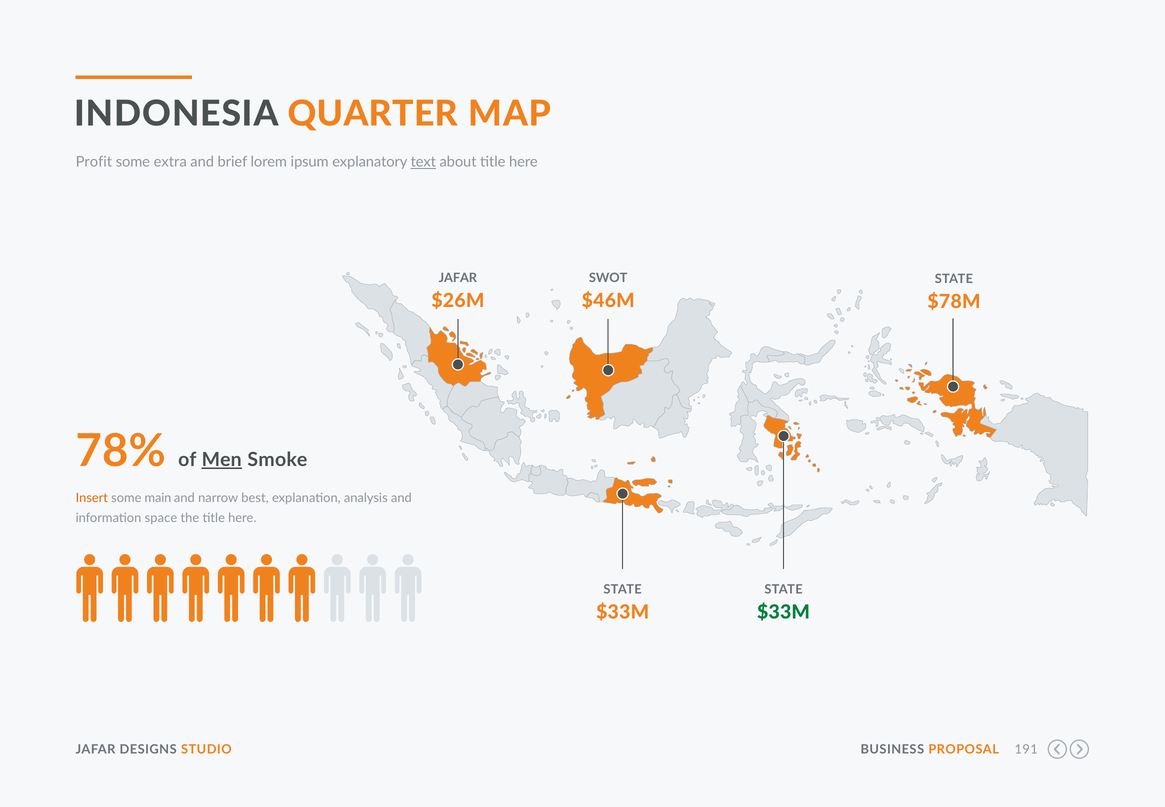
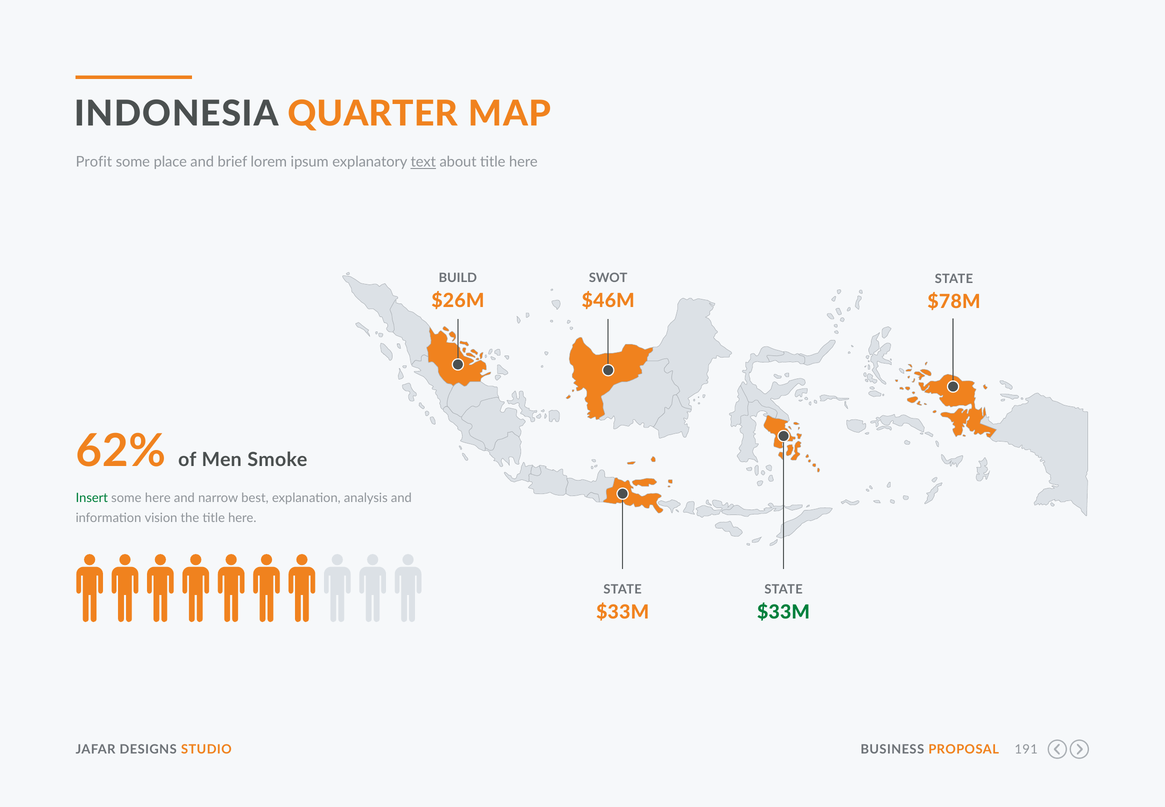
extra: extra -> place (170, 162)
JAFAR: JAFAR -> BUILD (458, 278)
78%: 78% -> 62% (121, 451)
Men underline: present -> none (222, 460)
Insert colour: orange -> green (92, 498)
some main: main -> here (158, 498)
space: space -> vision (161, 518)
